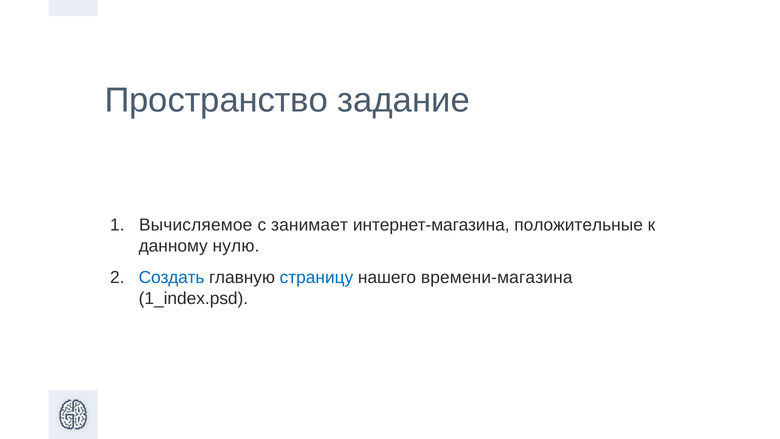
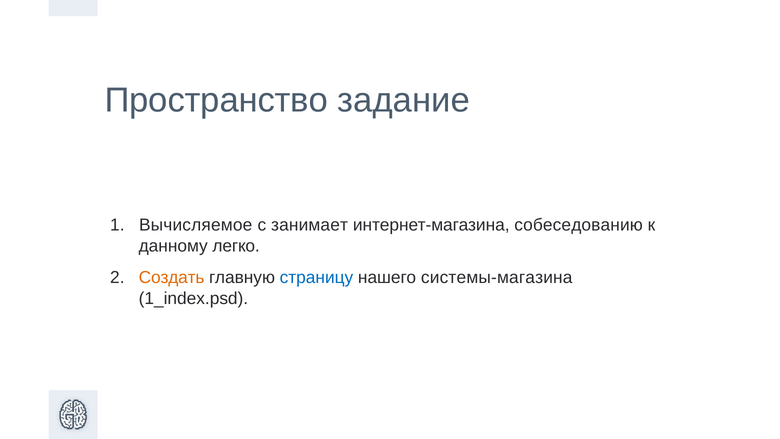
положительные: положительные -> собеседованию (579, 225)
нулю: нулю -> легко (236, 246)
Создать colour: blue -> orange (172, 277)
времени-магазина: времени-магазина -> системы-магазина (497, 277)
